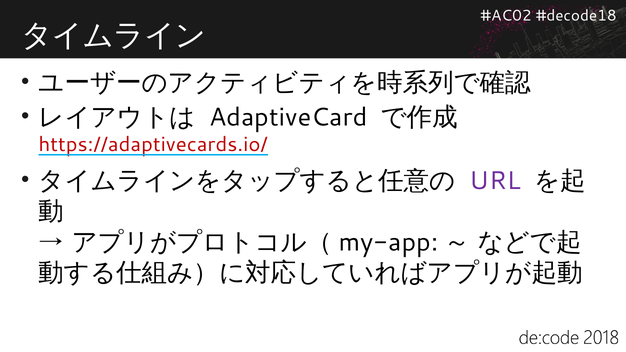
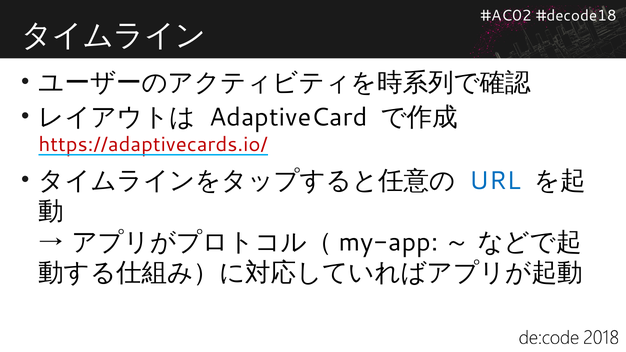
URL colour: purple -> blue (495, 181)
